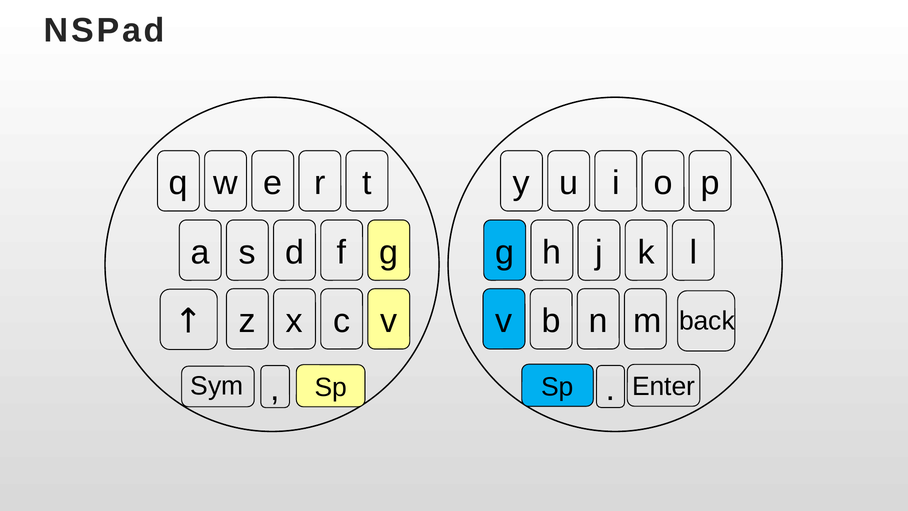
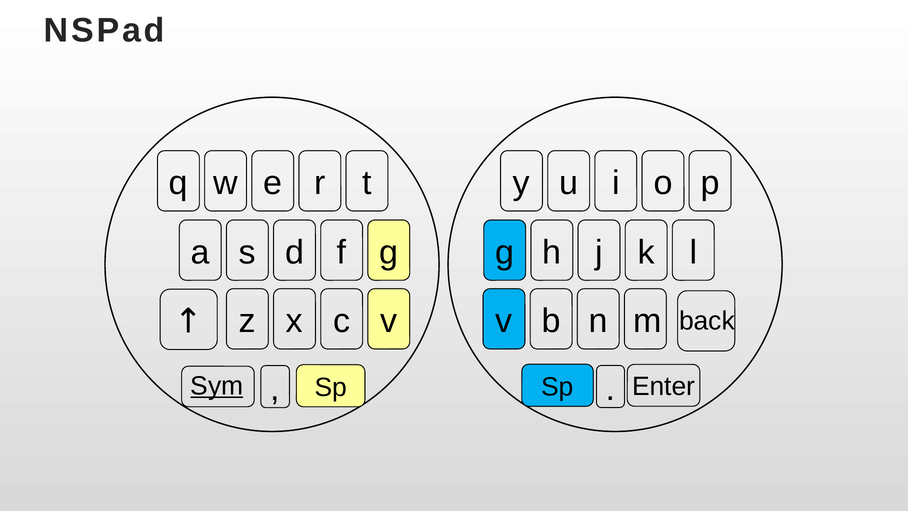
Sym underline: none -> present (217, 386)
